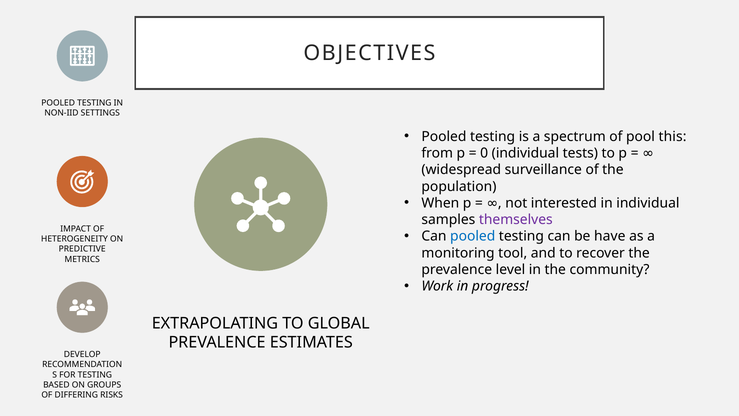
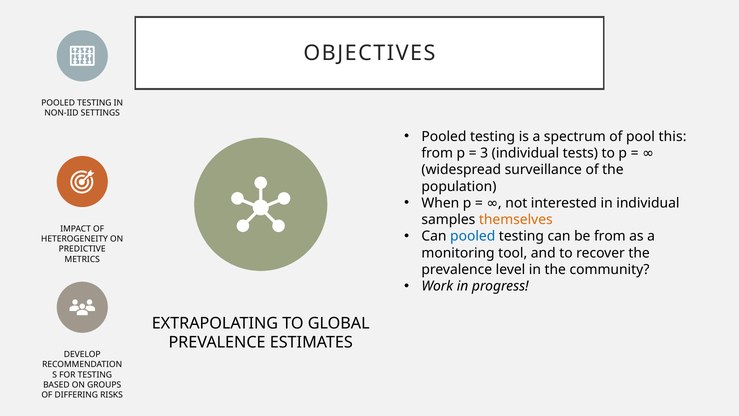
0: 0 -> 3 (484, 153)
themselves colour: purple -> orange (516, 220)
be have: have -> from (610, 236)
